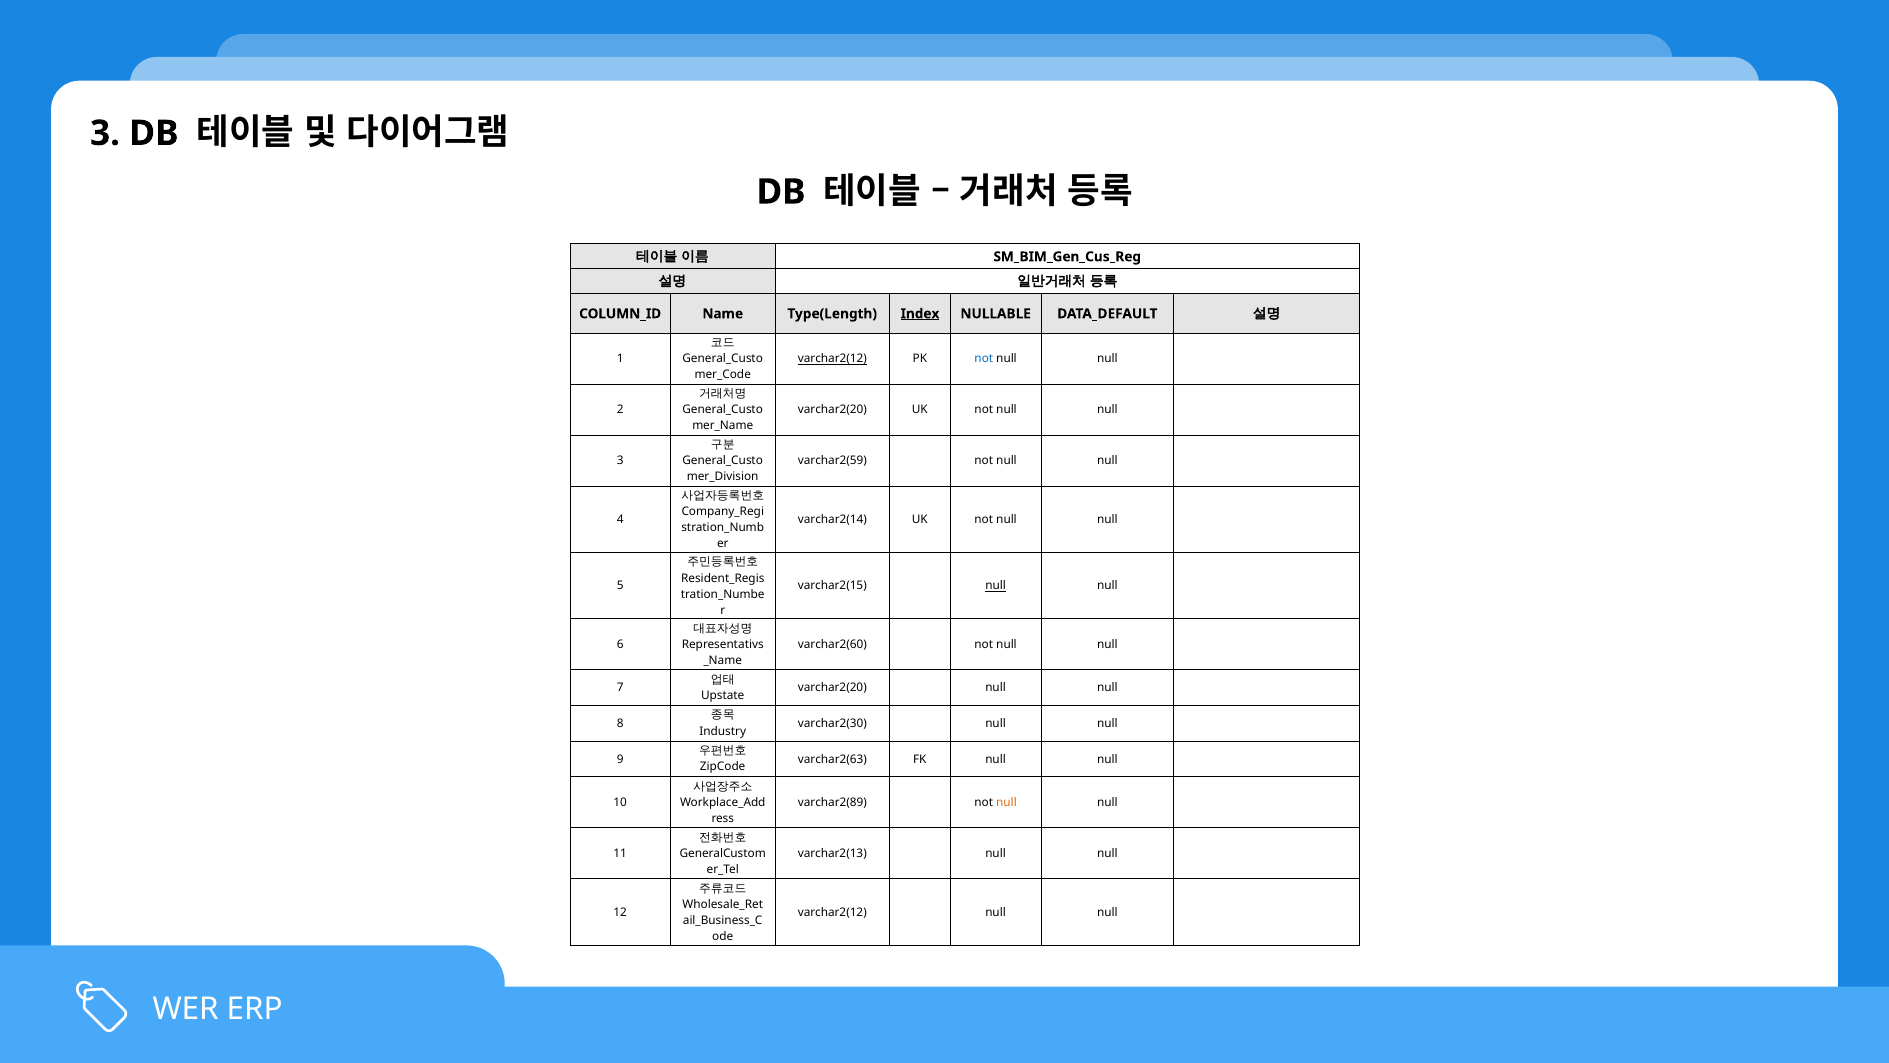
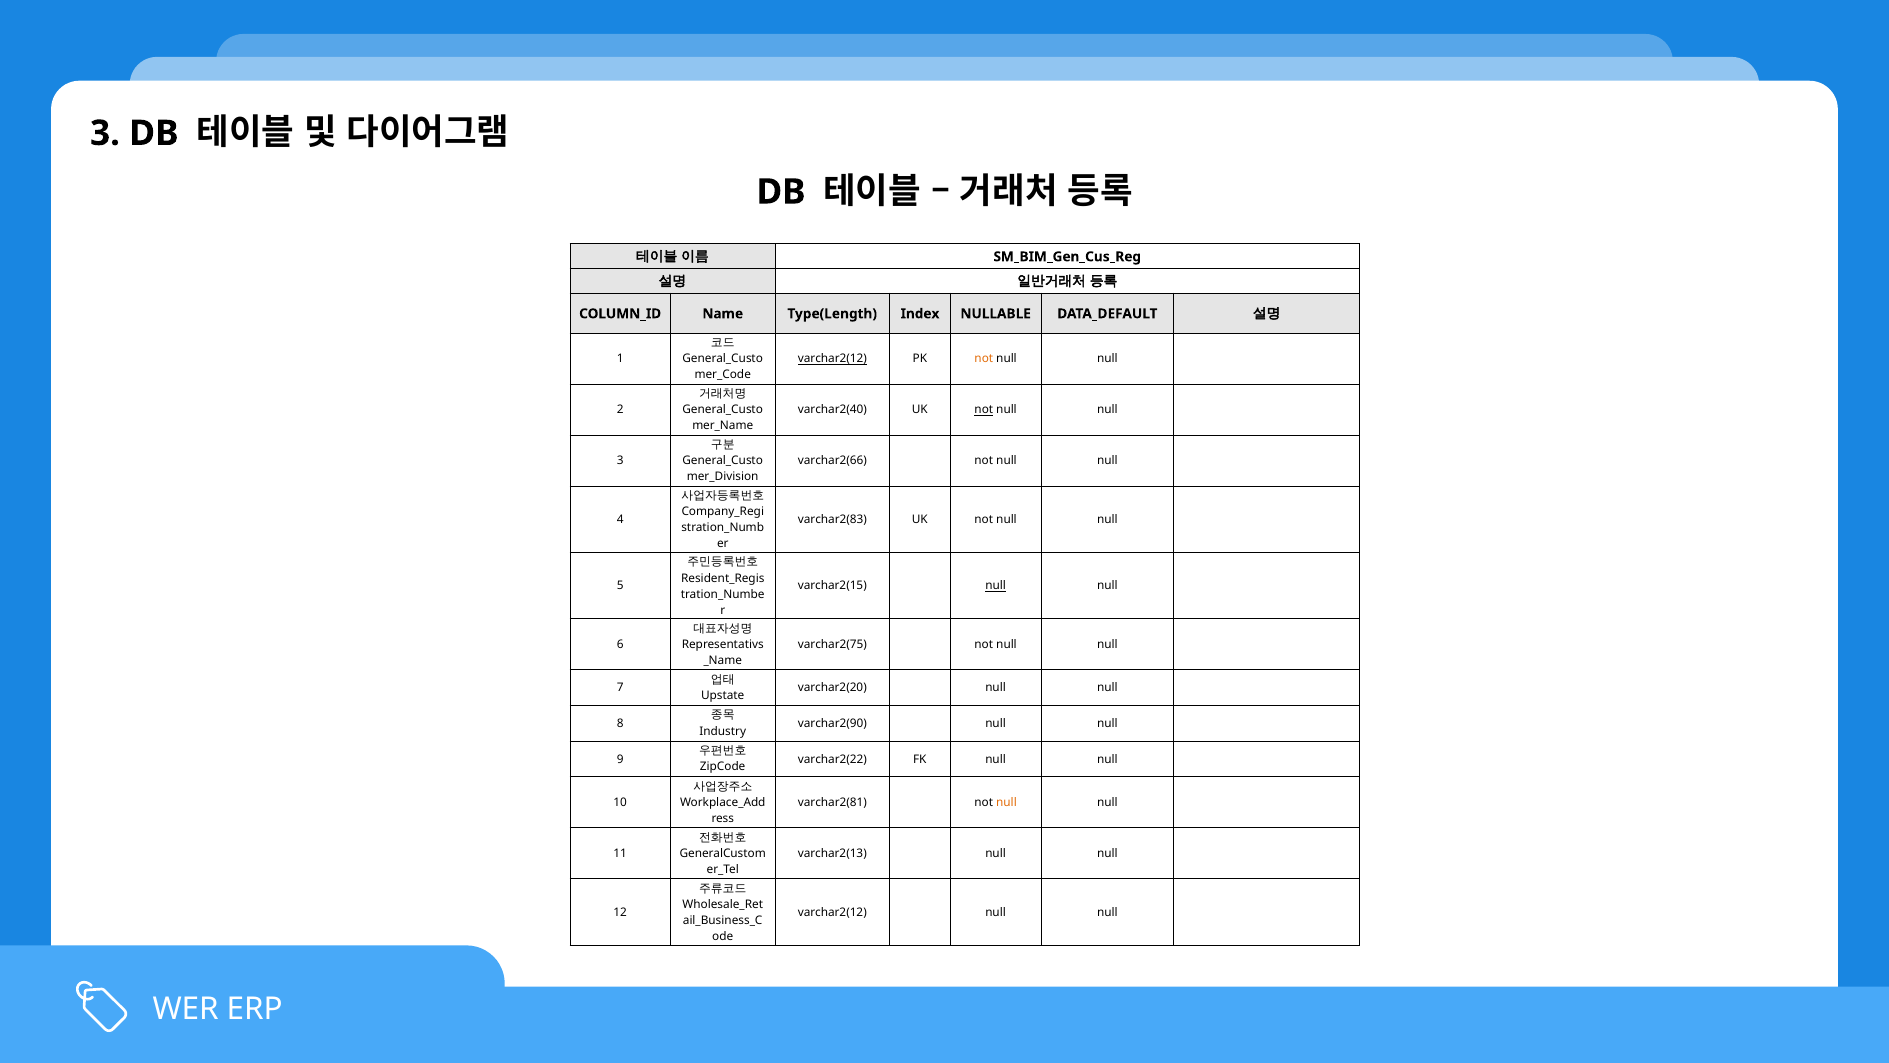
Index underline: present -> none (920, 314)
not colour: blue -> orange (984, 359)
varchar2(20: varchar2(20 -> varchar2(40 (832, 410)
not underline: none -> present (984, 410)
varchar2(59: varchar2(59 -> varchar2(66 (832, 461)
varchar2(14: varchar2(14 -> varchar2(83 (832, 520)
varchar2(60: varchar2(60 -> varchar2(75 (832, 644)
varchar2(30: varchar2(30 -> varchar2(90 (832, 723)
varchar2(63: varchar2(63 -> varchar2(22 (832, 759)
varchar2(89: varchar2(89 -> varchar2(81 (832, 802)
